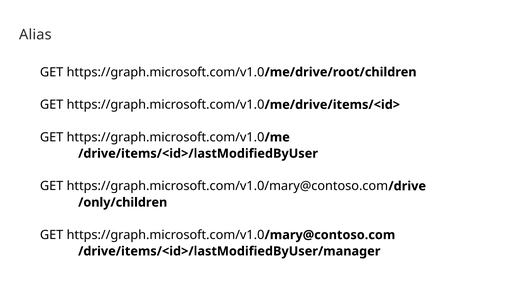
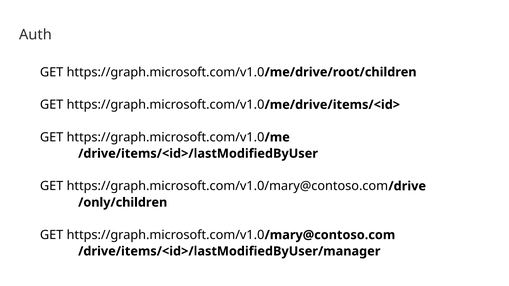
Alias: Alias -> Auth (35, 35)
